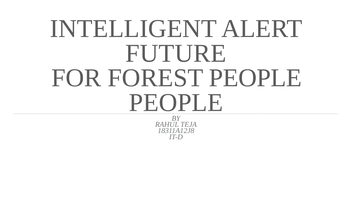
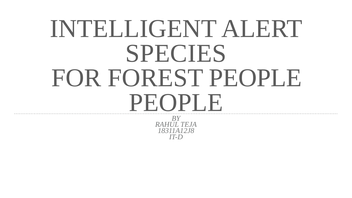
FUTURE: FUTURE -> SPECIES (176, 53)
